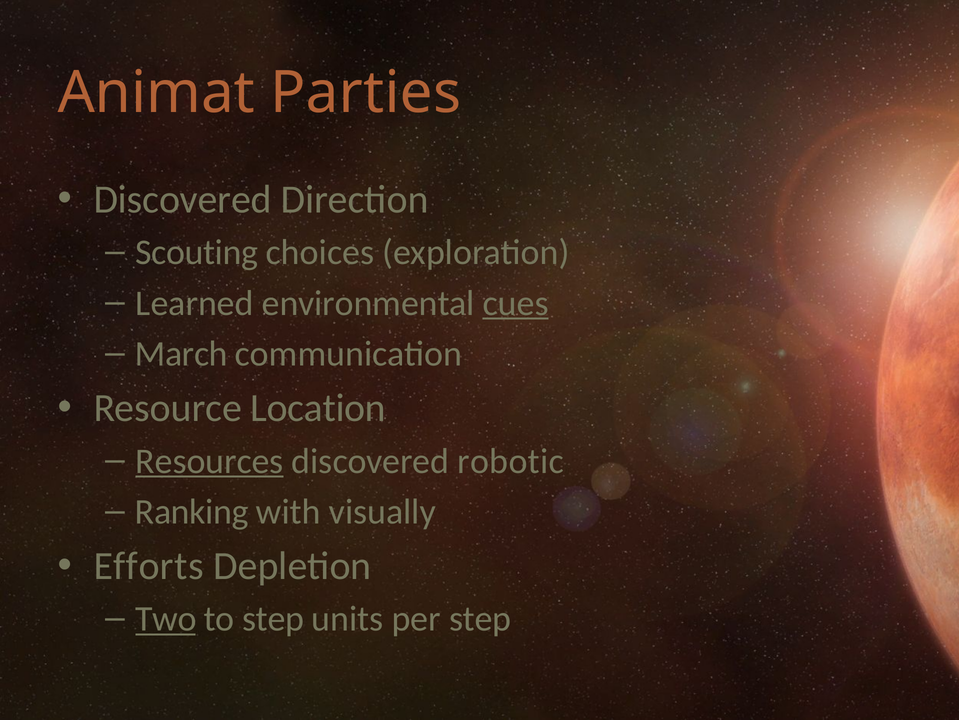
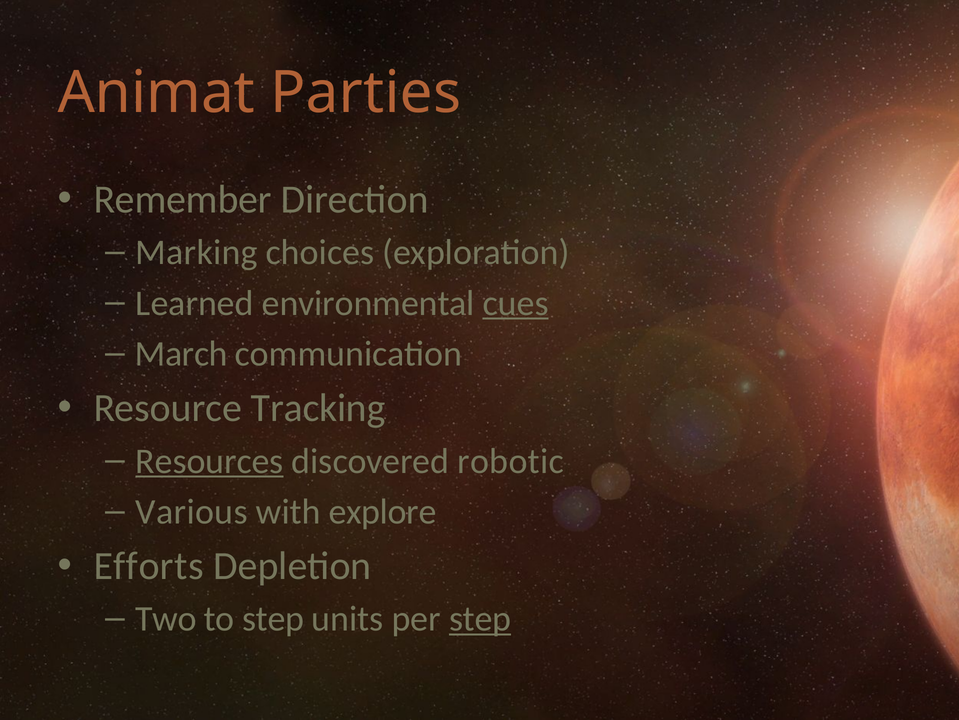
Discovered: Discovered -> Remember (183, 199)
Scouting: Scouting -> Marking (196, 252)
Location: Location -> Tracking (318, 408)
Ranking: Ranking -> Various (192, 511)
visually: visually -> explore (383, 511)
Two underline: present -> none (166, 618)
step underline: none -> present (480, 618)
